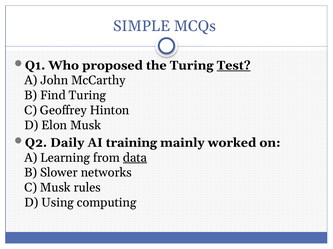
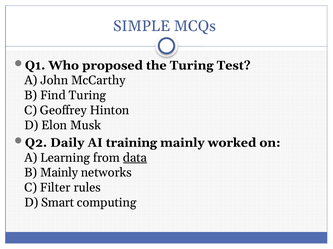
Test underline: present -> none (234, 66)
B Slower: Slower -> Mainly (59, 173)
C Musk: Musk -> Filter (55, 188)
Using: Using -> Smart (58, 203)
